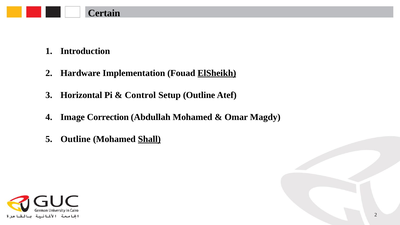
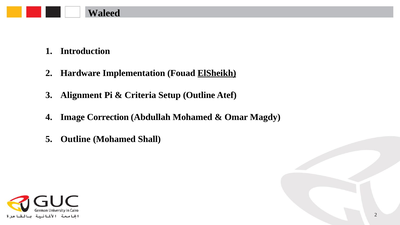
Certain: Certain -> Waleed (104, 13)
Horizontal: Horizontal -> Alignment (81, 95)
Control: Control -> Criteria (140, 95)
Shall underline: present -> none (149, 139)
